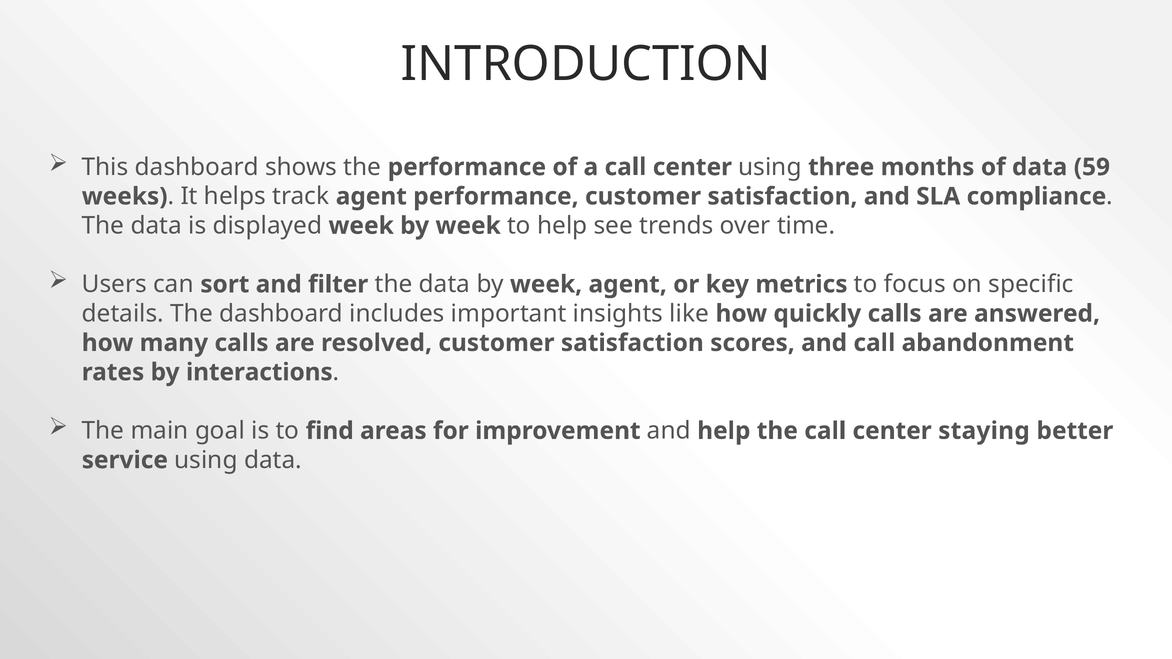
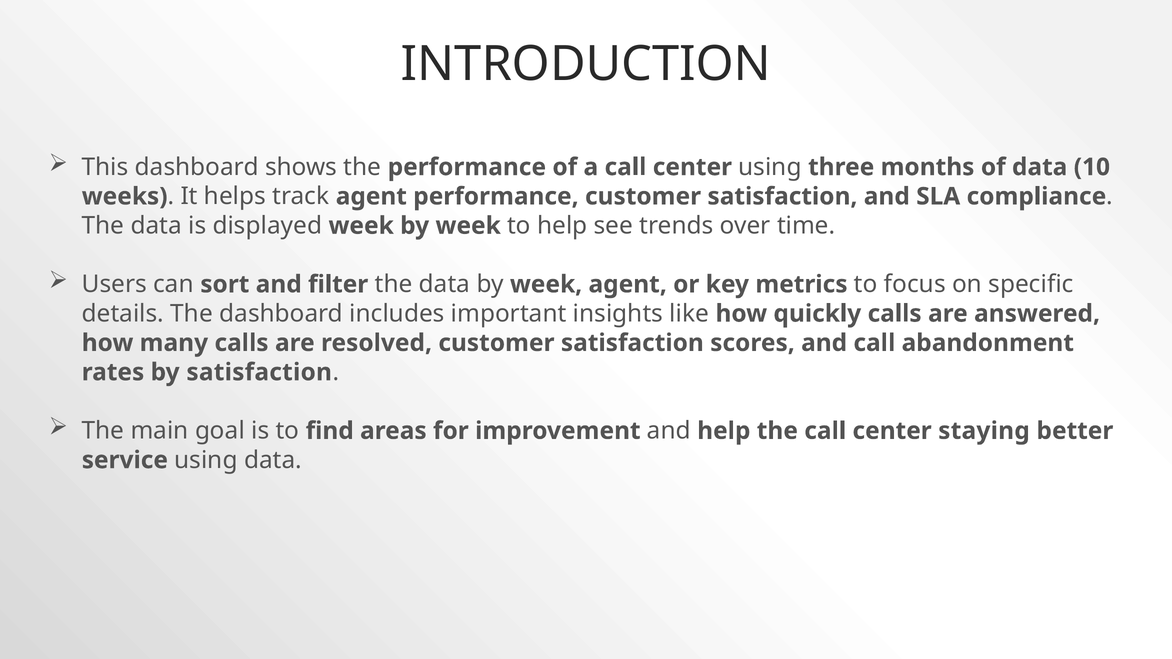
59: 59 -> 10 (1092, 167)
by interactions: interactions -> satisfaction (259, 372)
